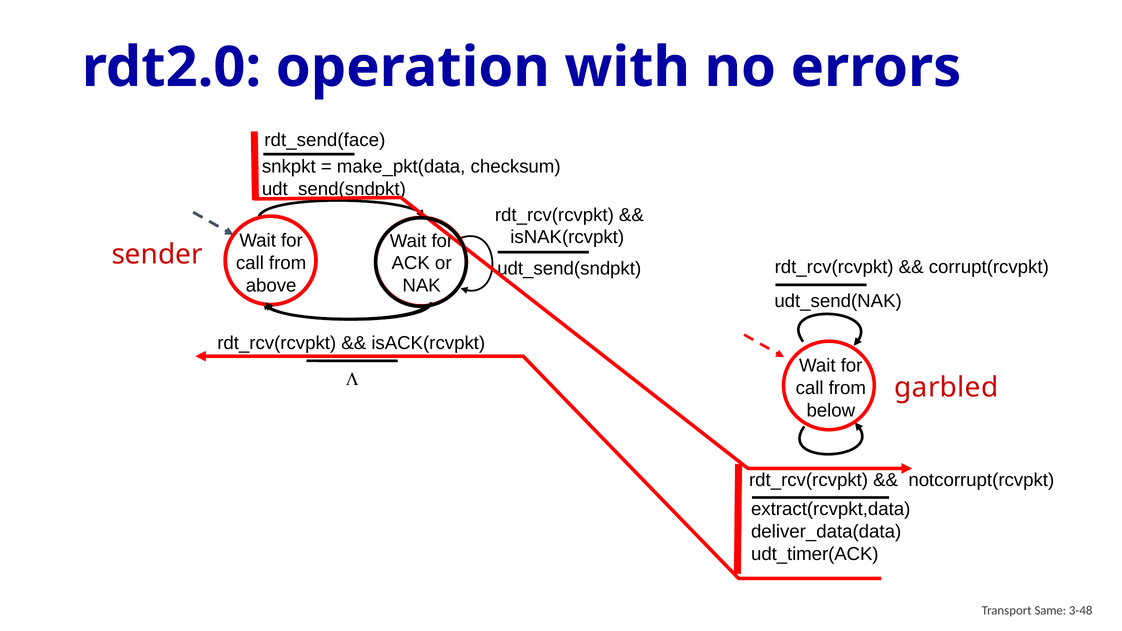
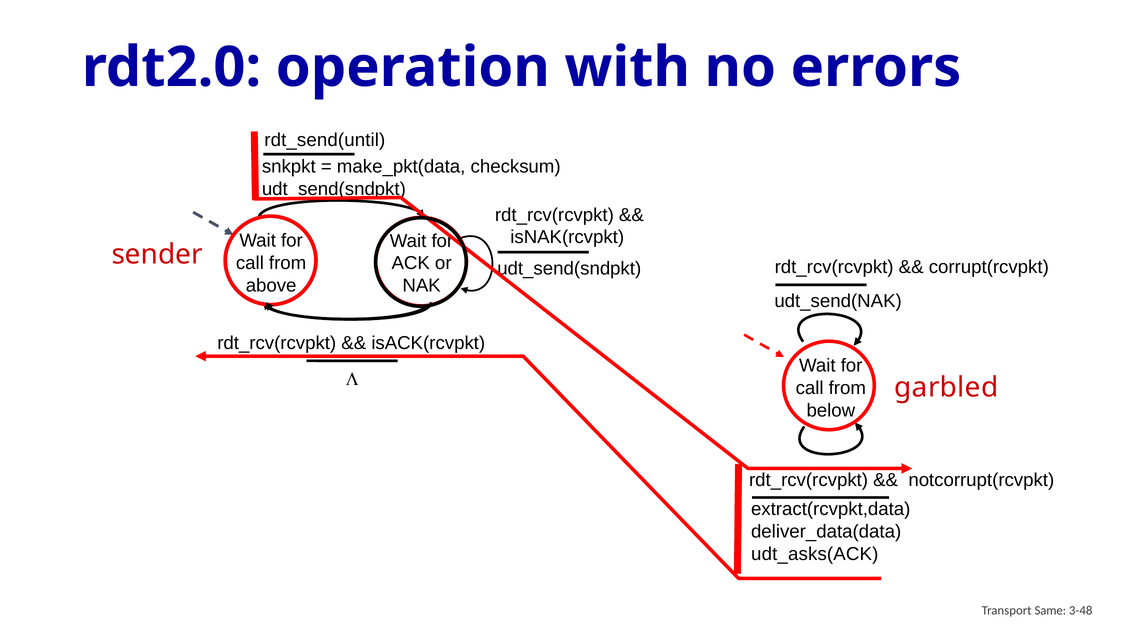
rdt_send(face: rdt_send(face -> rdt_send(until (325, 140)
udt_timer(ACK: udt_timer(ACK -> udt_asks(ACK (815, 554)
